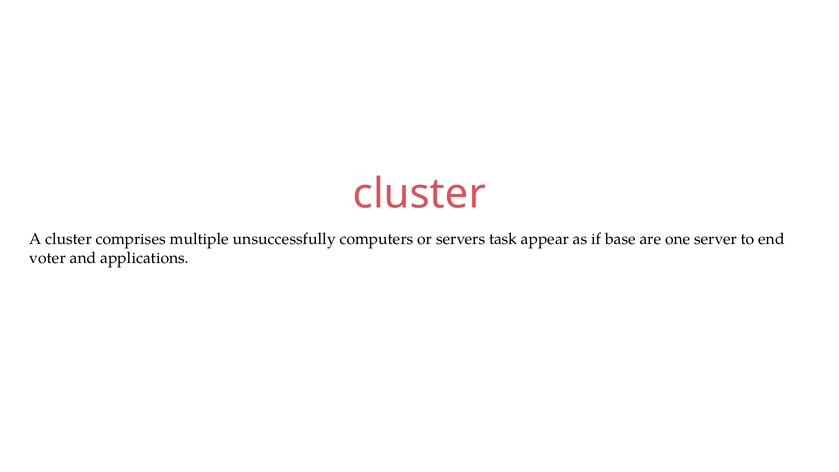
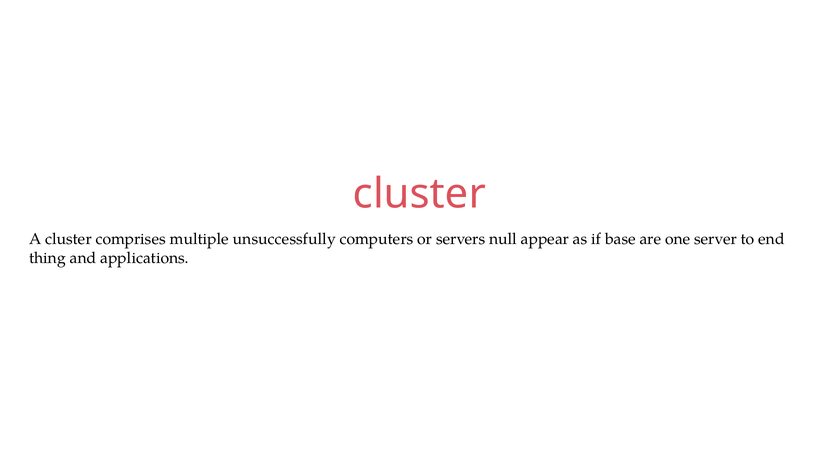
task: task -> null (503, 239)
voter: voter -> thing (48, 258)
